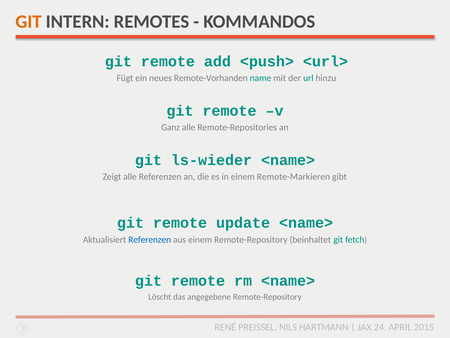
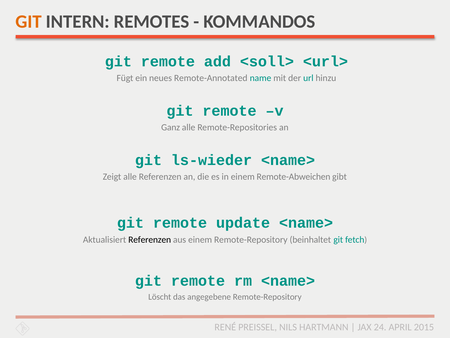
<push>: <push> -> <soll> (267, 61)
Remote-Vorhanden: Remote-Vorhanden -> Remote-Annotated (211, 78)
Remote-Markieren: Remote-Markieren -> Remote-Abweichen (294, 176)
Referenzen colour: blue -> black (150, 239)
